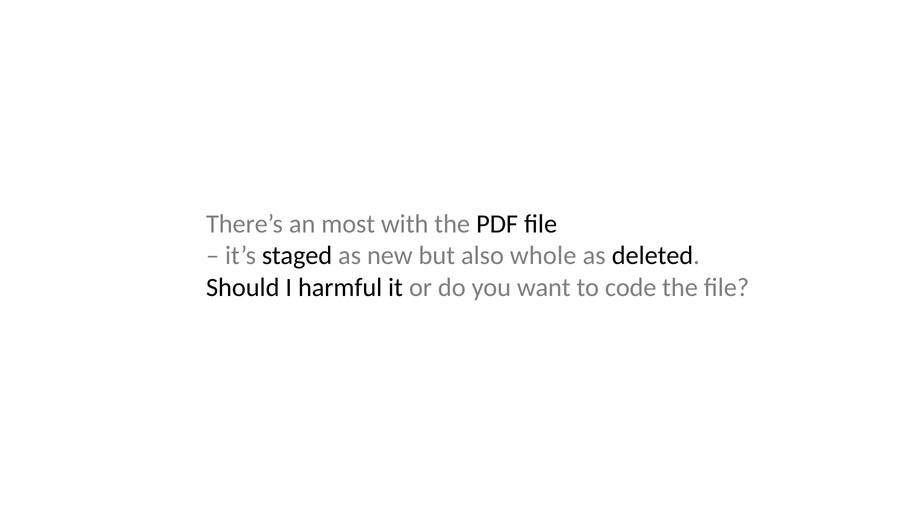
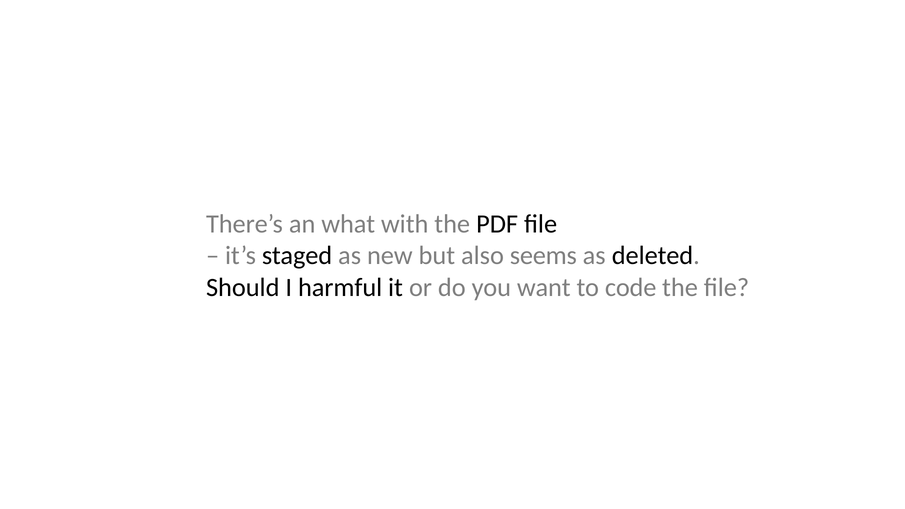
most: most -> what (348, 224)
whole: whole -> seems (543, 256)
